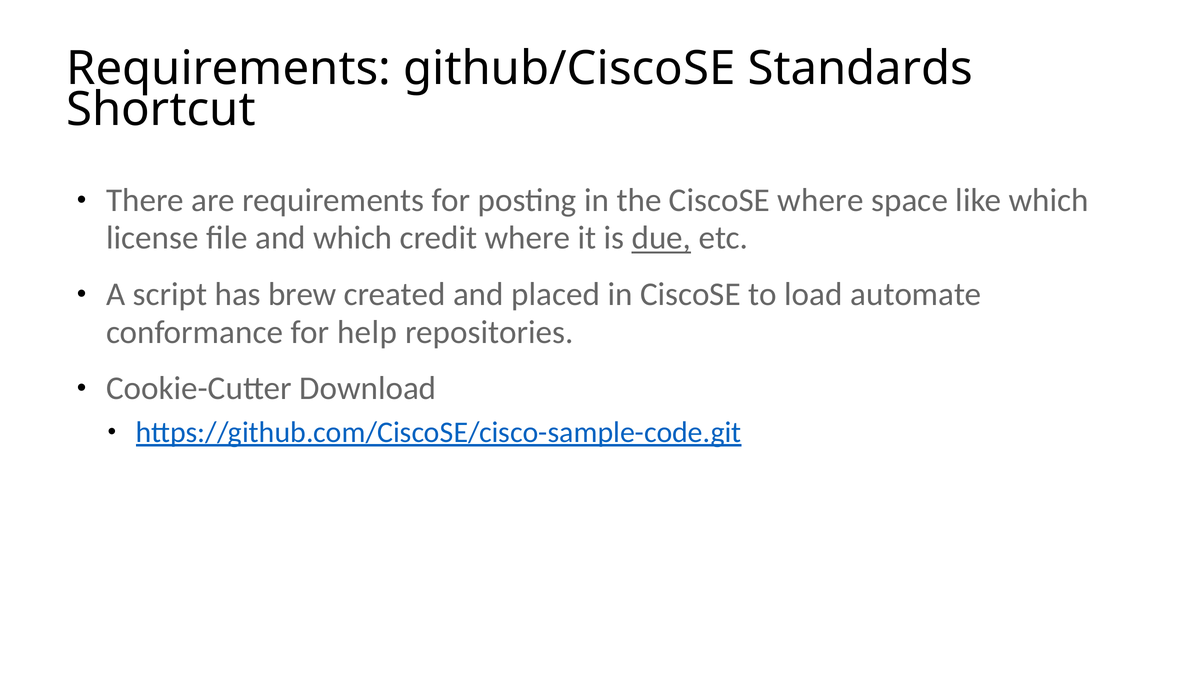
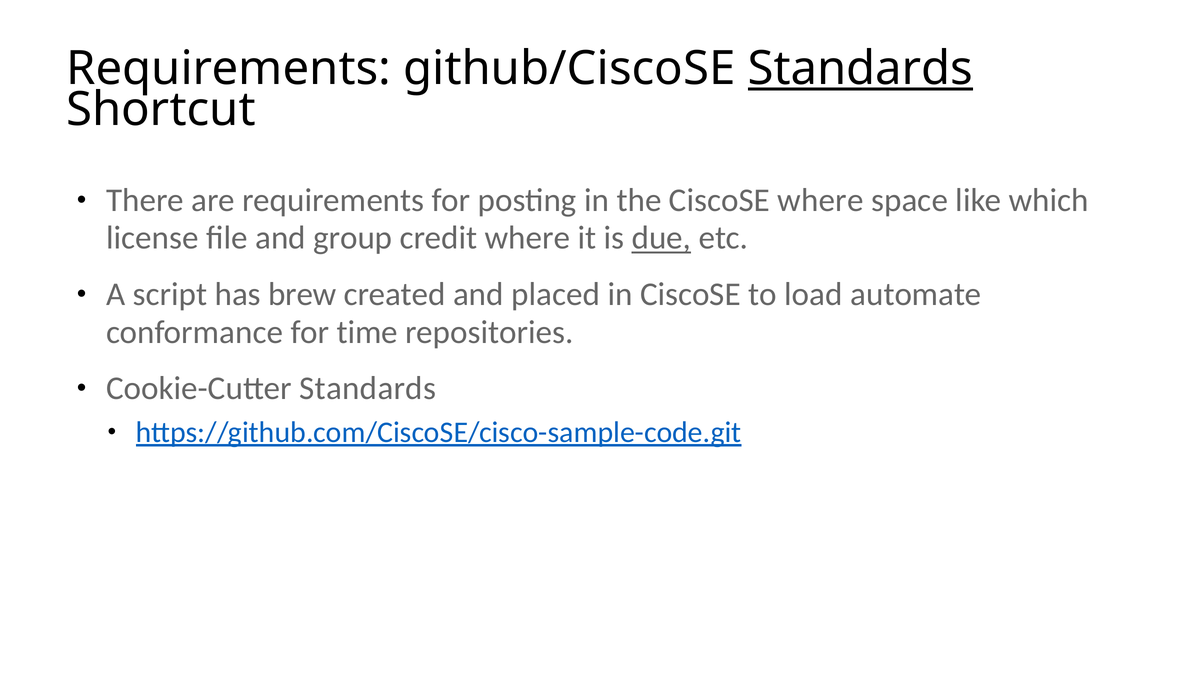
Standards underline: none -> present (860, 69)
and which: which -> group (353, 238)
help: help -> time (367, 332)
Cookie-Cutter Download: Download -> Standards (368, 388)
